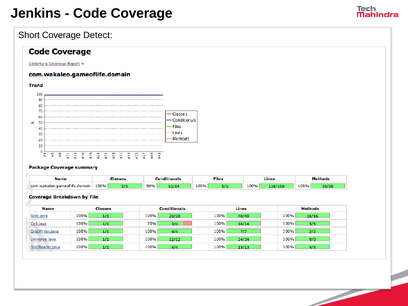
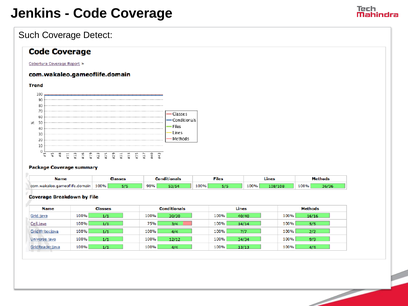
Short: Short -> Such (29, 35)
